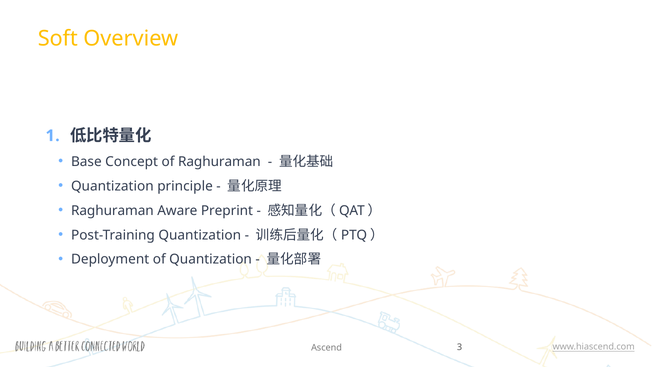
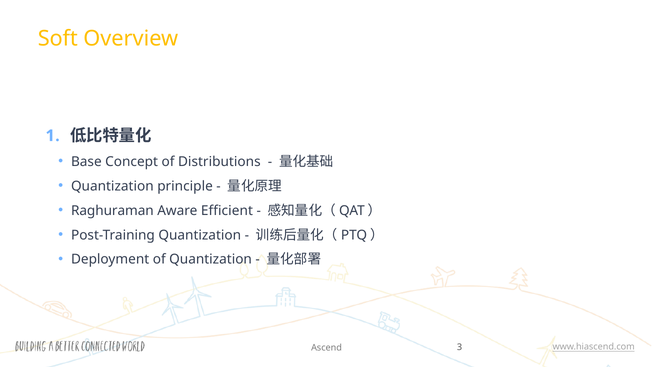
of Raghuraman: Raghuraman -> Distributions (219, 162)
Preprint: Preprint -> Efficient (227, 211)
